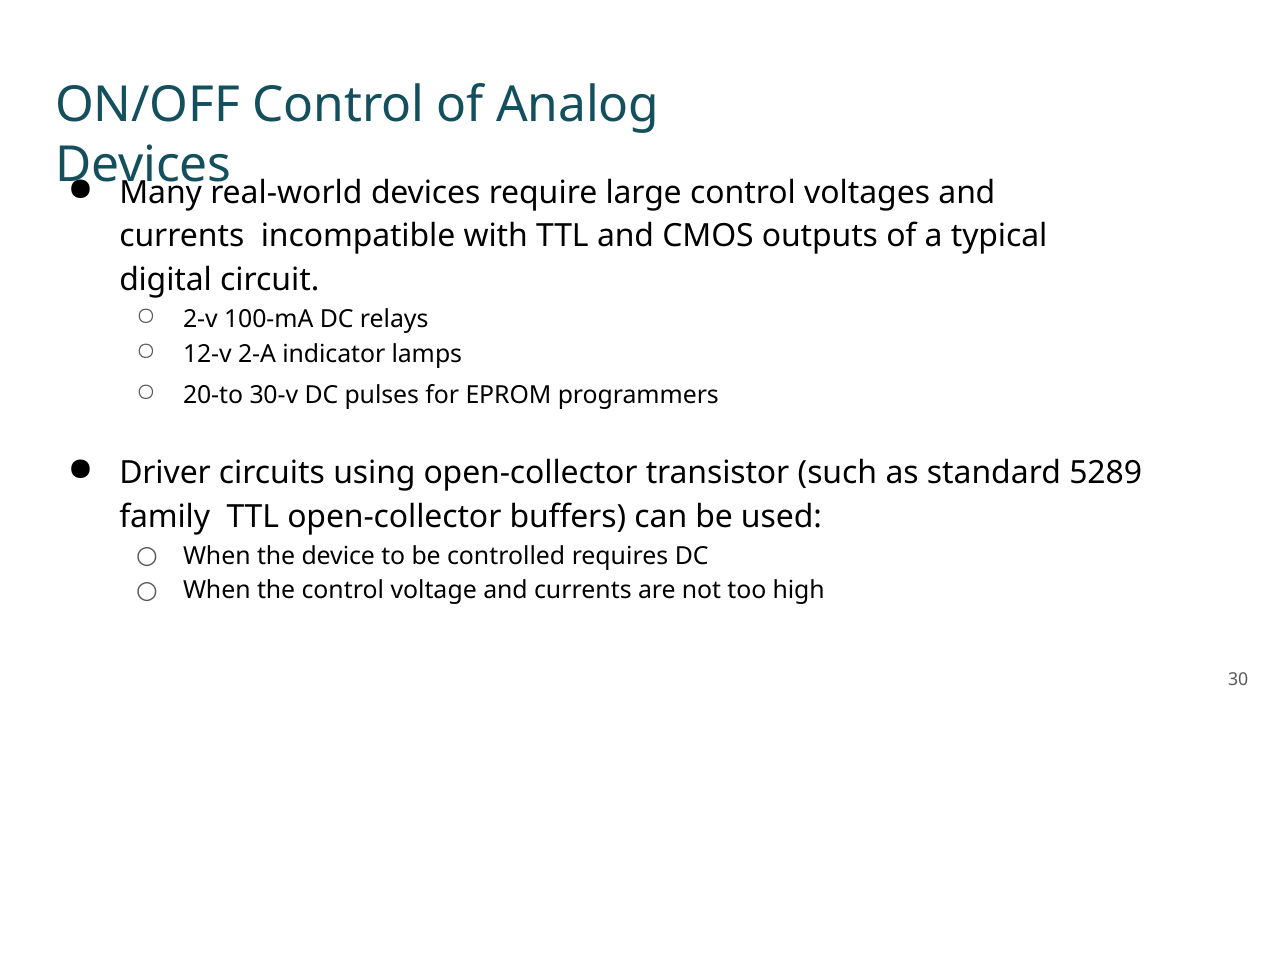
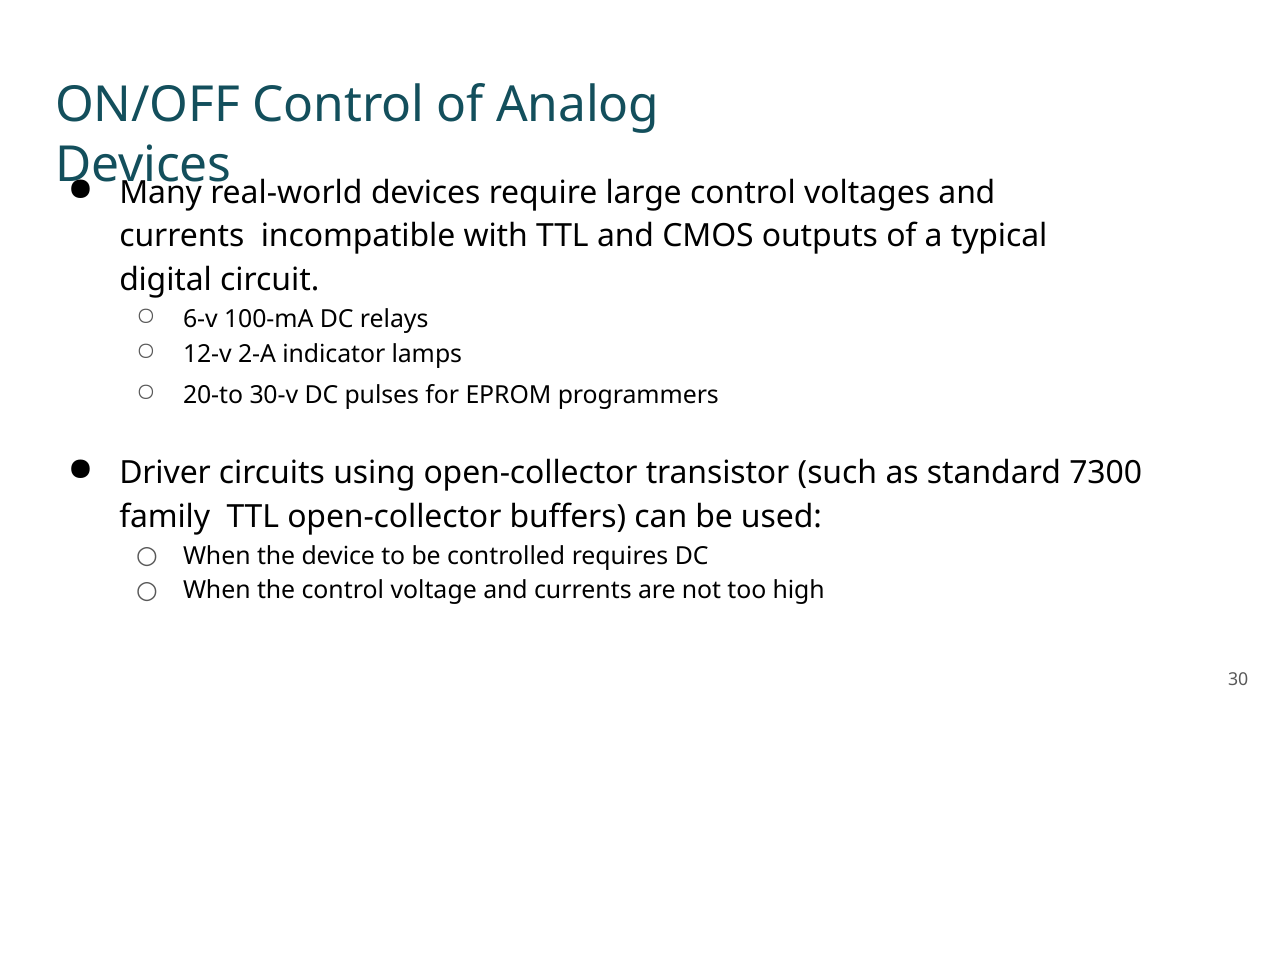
2-v: 2-v -> 6-v (200, 319)
5289: 5289 -> 7300 (1106, 473)
